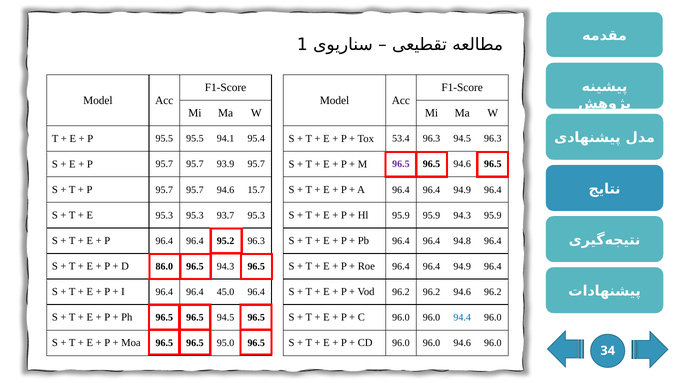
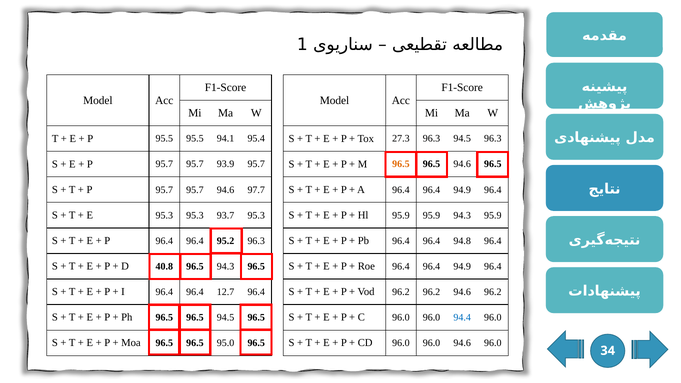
53.4: 53.4 -> 27.3 (401, 139)
96.5 colour: purple -> orange (401, 164)
15.7: 15.7 -> 97.7 (256, 190)
86.0: 86.0 -> 40.8 (164, 266)
45.0: 45.0 -> 12.7 (226, 292)
